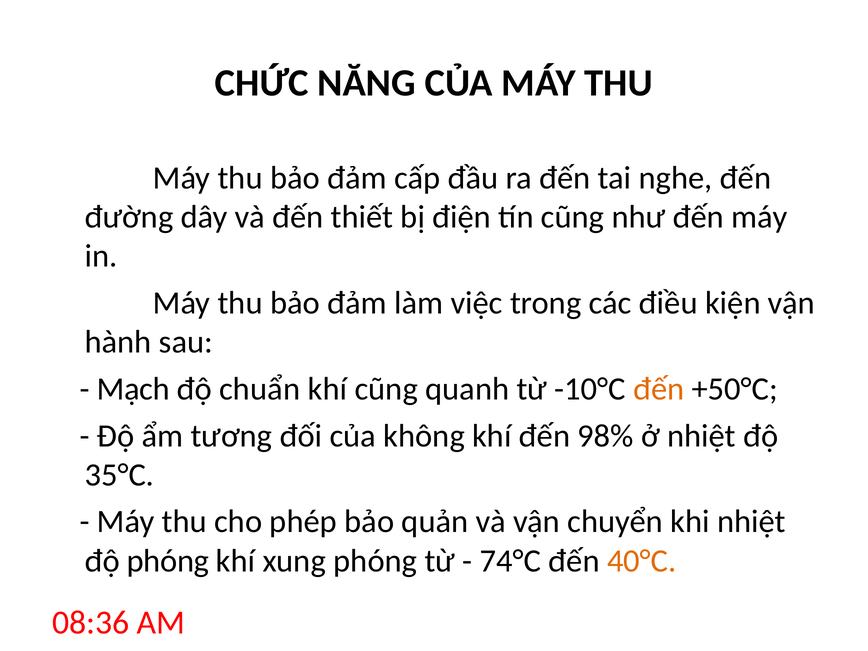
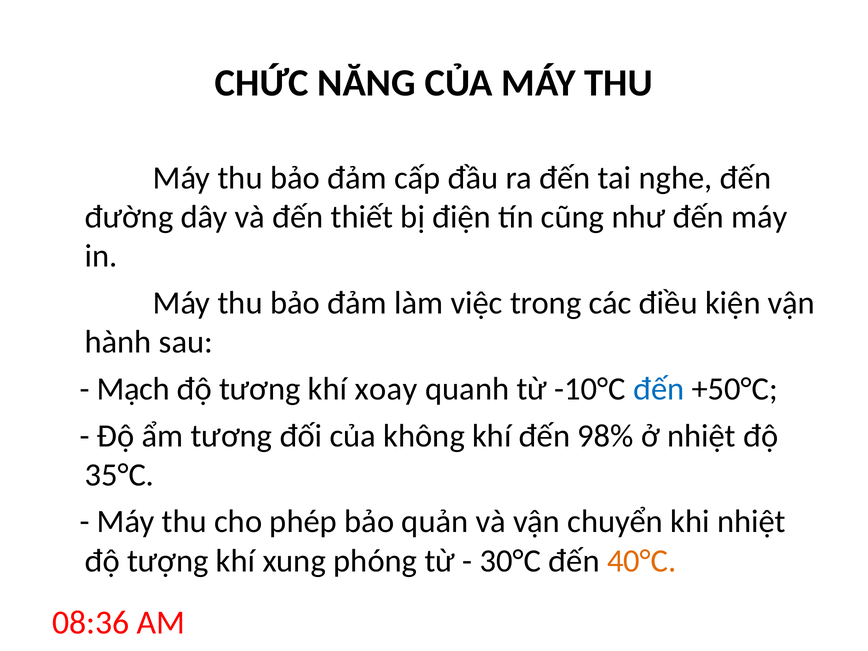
độ chuẩn: chuẩn -> tương (260, 389)
khí cũng: cũng -> xoay (386, 389)
đến colour: orange -> blue (659, 389)
độ phóng: phóng -> tượng (168, 561)
74°С: 74°С -> 30°С (510, 561)
